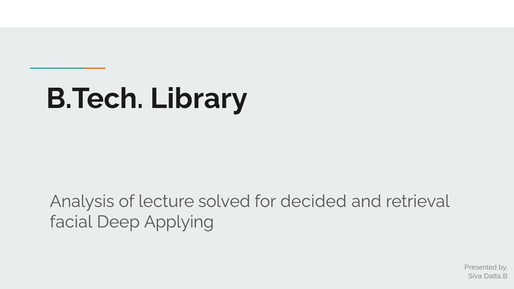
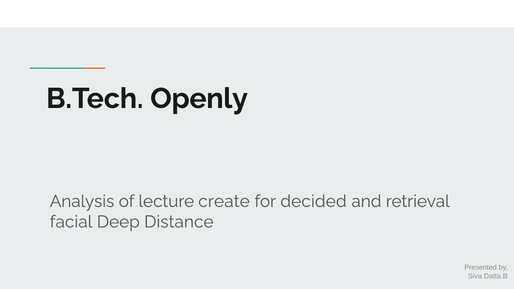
Library: Library -> Openly (199, 99)
solved: solved -> create (224, 201)
Applying: Applying -> Distance (179, 222)
